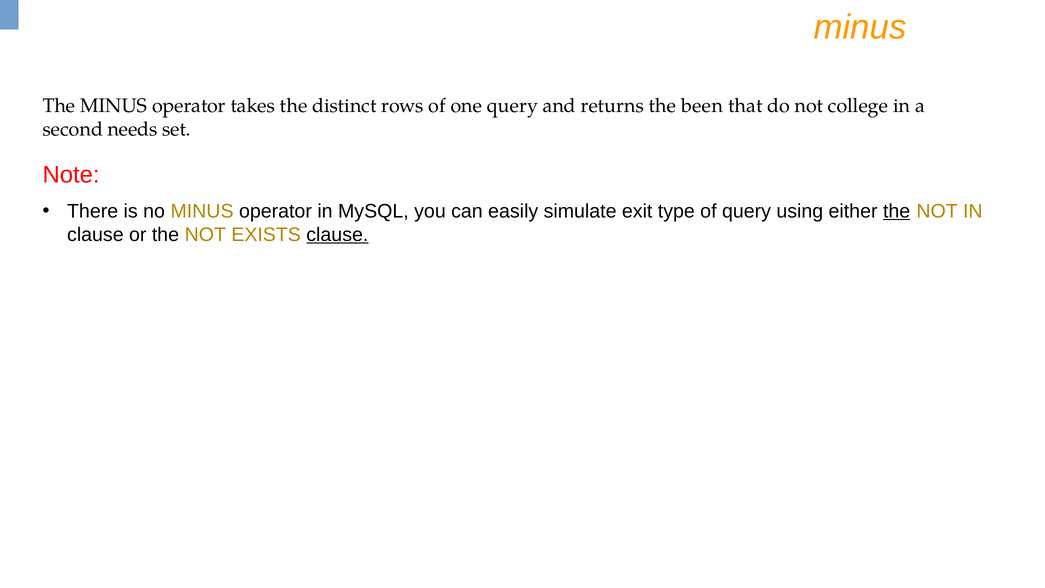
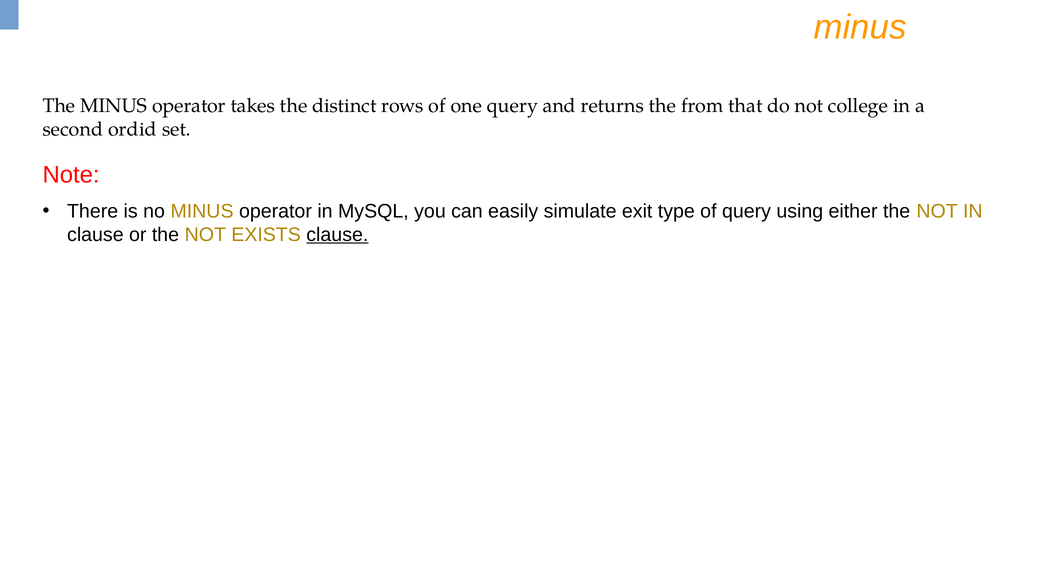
been: been -> from (702, 106)
needs: needs -> ordid (132, 129)
the underline: present -> none (897, 211)
